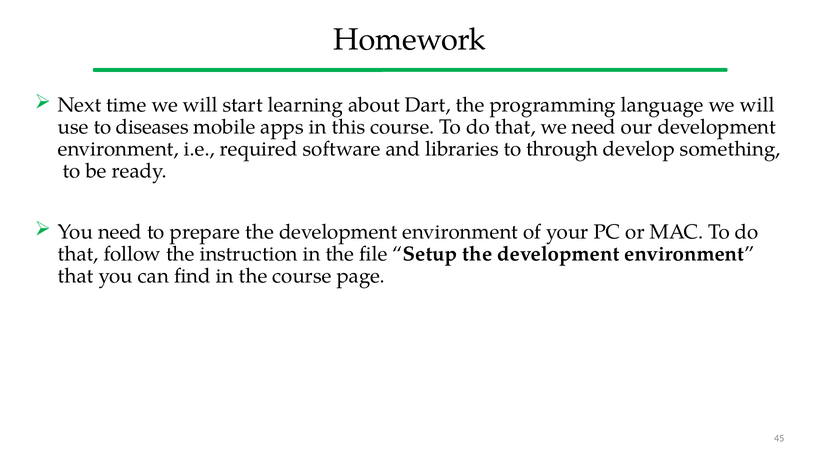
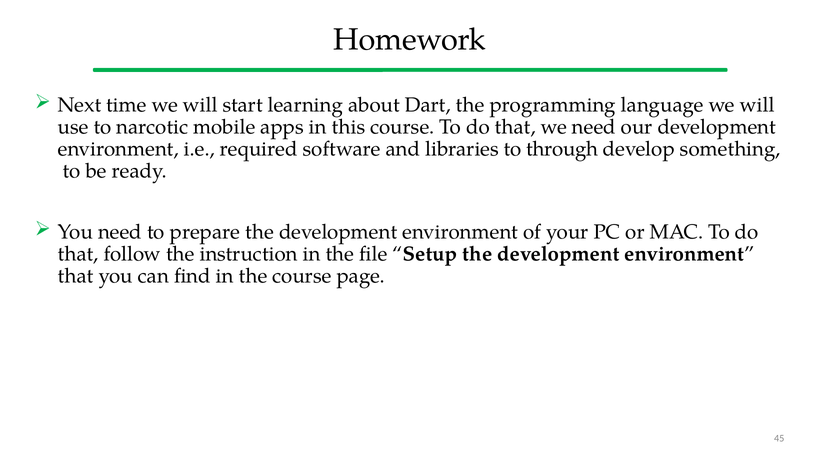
diseases: diseases -> narcotic (152, 127)
